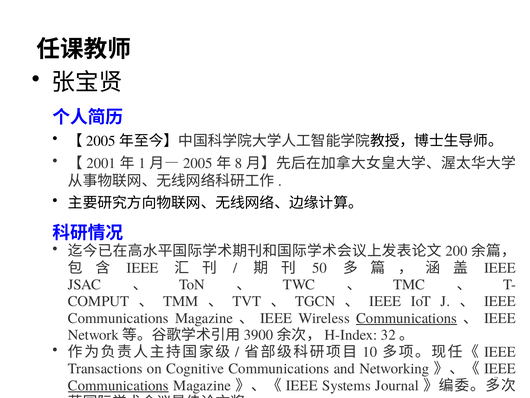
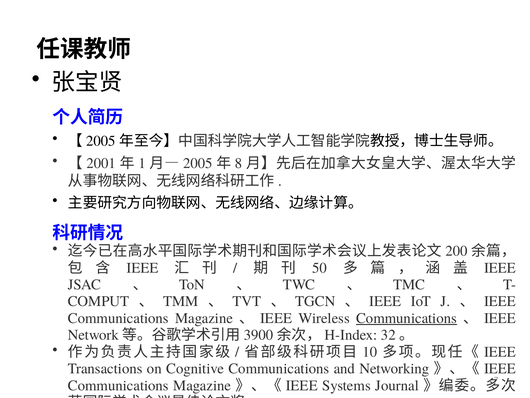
Communications underline: present -> none (118, 385)
